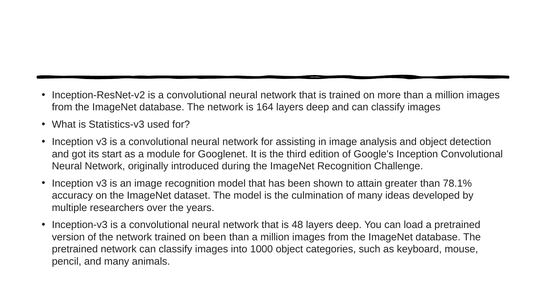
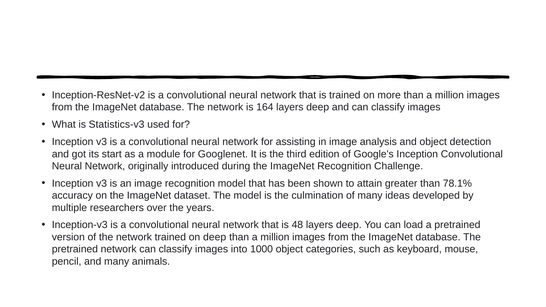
on been: been -> deep (215, 237)
